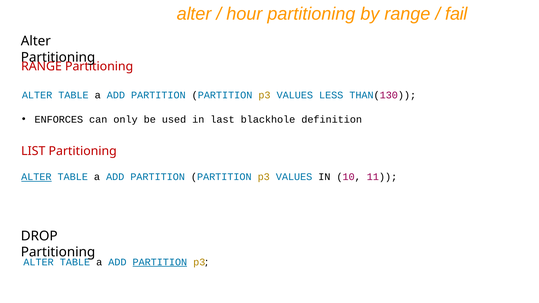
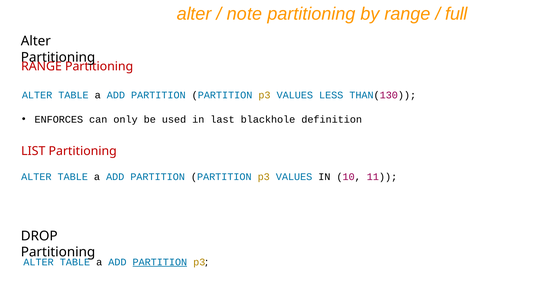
hour: hour -> note (244, 14)
fail: fail -> full (456, 14)
ALTER underline: present -> none (36, 177)
